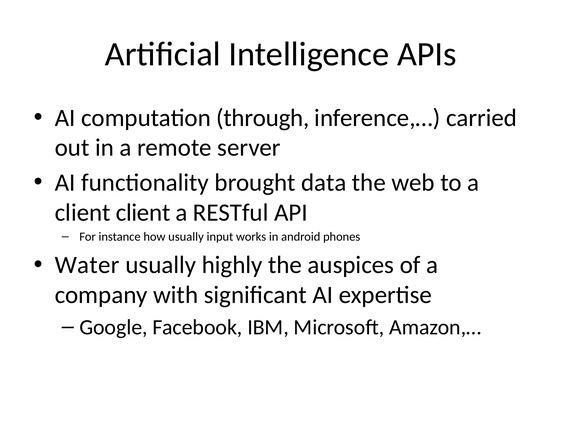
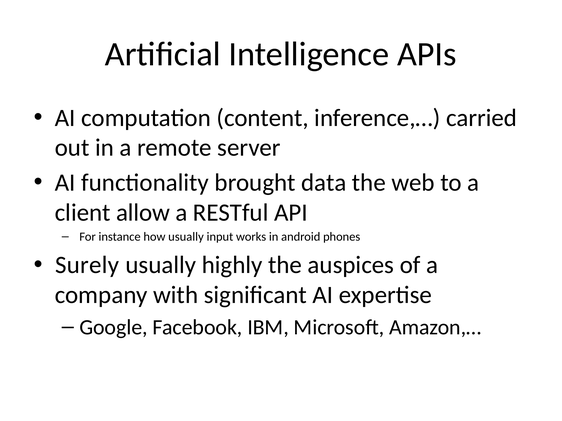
through: through -> content (263, 118)
client client: client -> allow (143, 213)
Water: Water -> Surely (87, 265)
